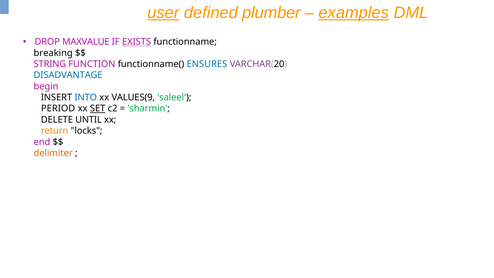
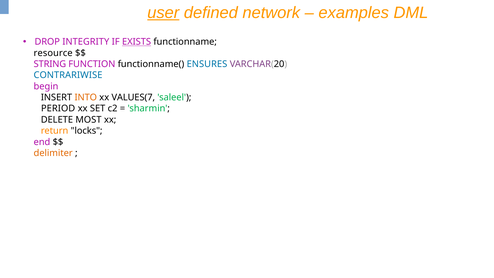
plumber: plumber -> network (271, 13)
examples underline: present -> none (354, 13)
MAXVALUE: MAXVALUE -> INTEGRITY (86, 42)
breaking: breaking -> resource (53, 53)
DISADVANTAGE: DISADVANTAGE -> CONTRARIWISE (68, 75)
INTO colour: blue -> orange (86, 97)
VALUES(9: VALUES(9 -> VALUES(7 (133, 97)
SET underline: present -> none (98, 109)
UNTIL: UNTIL -> MOST (88, 120)
